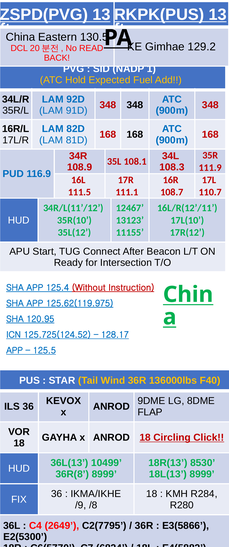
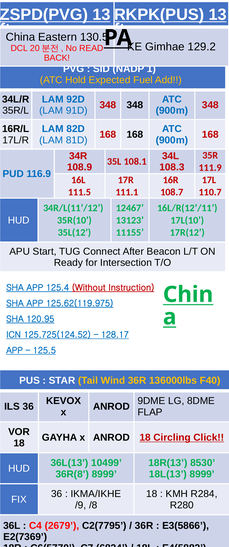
2649: 2649 -> 2679 (62, 526)
E2(5300: E2(5300 -> E2(7369 (25, 538)
